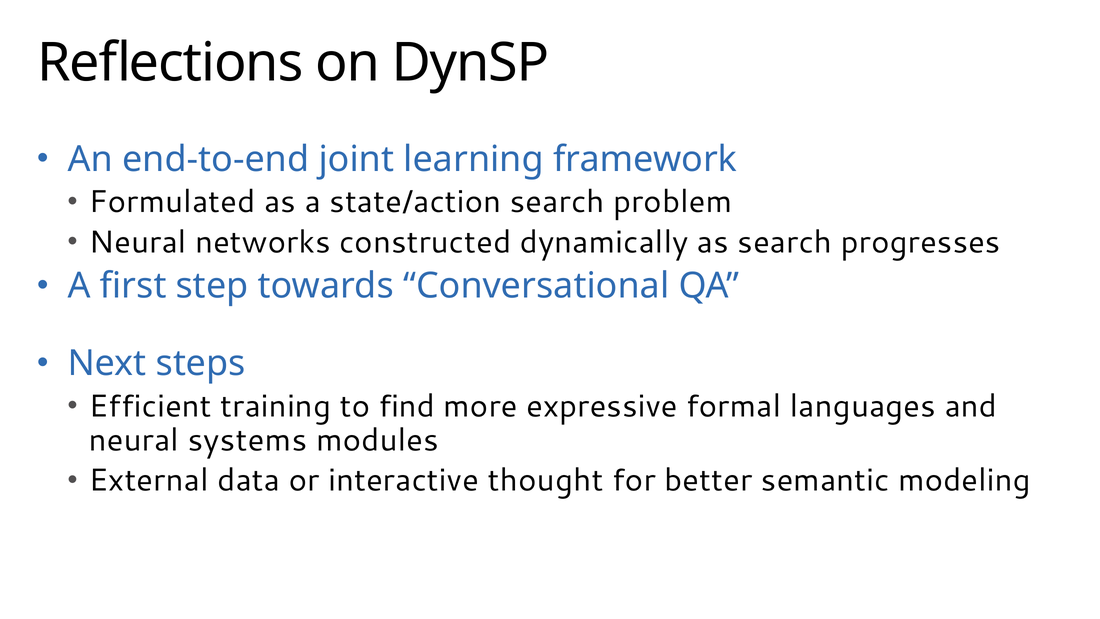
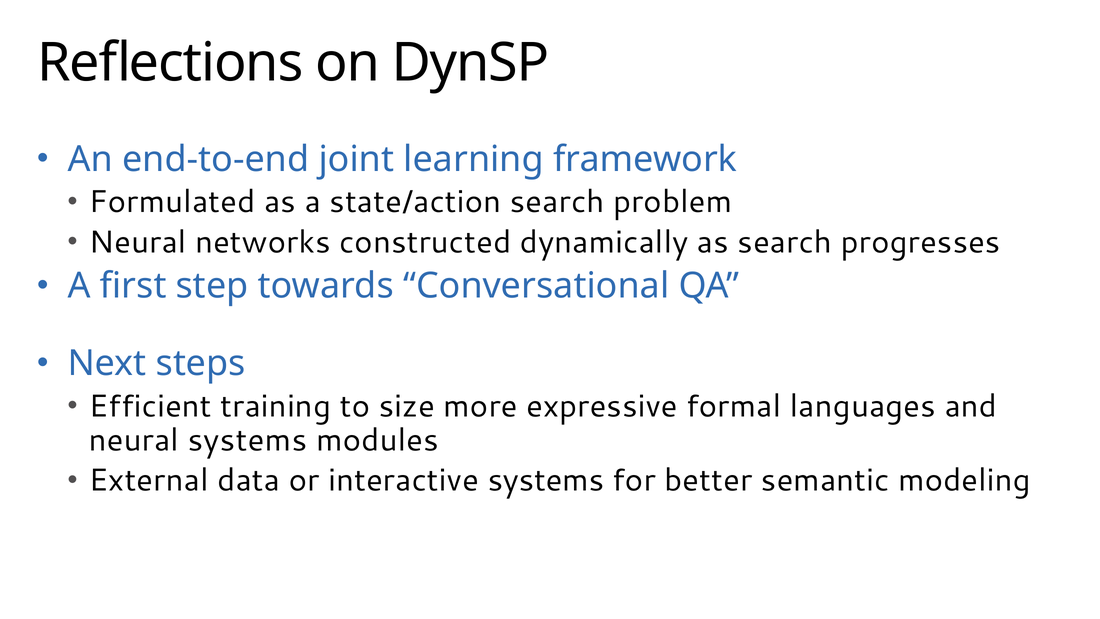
find: find -> size (407, 406)
interactive thought: thought -> systems (546, 480)
